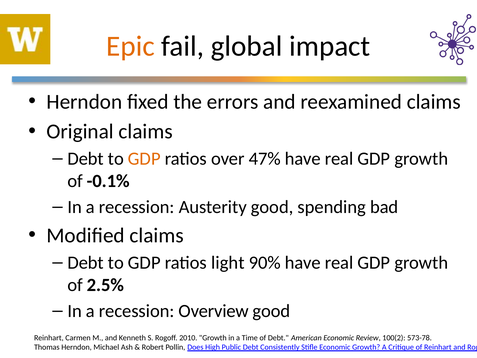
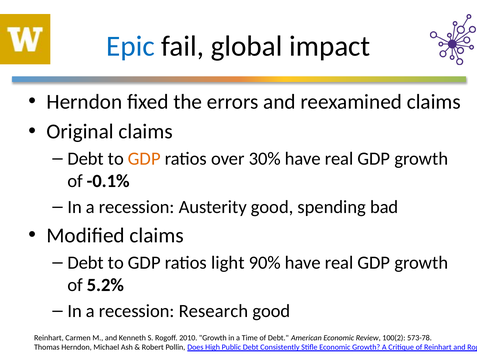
Epic colour: orange -> blue (130, 46)
47%: 47% -> 30% (265, 159)
2.5%: 2.5% -> 5.2% (106, 285)
Overview: Overview -> Research (213, 311)
